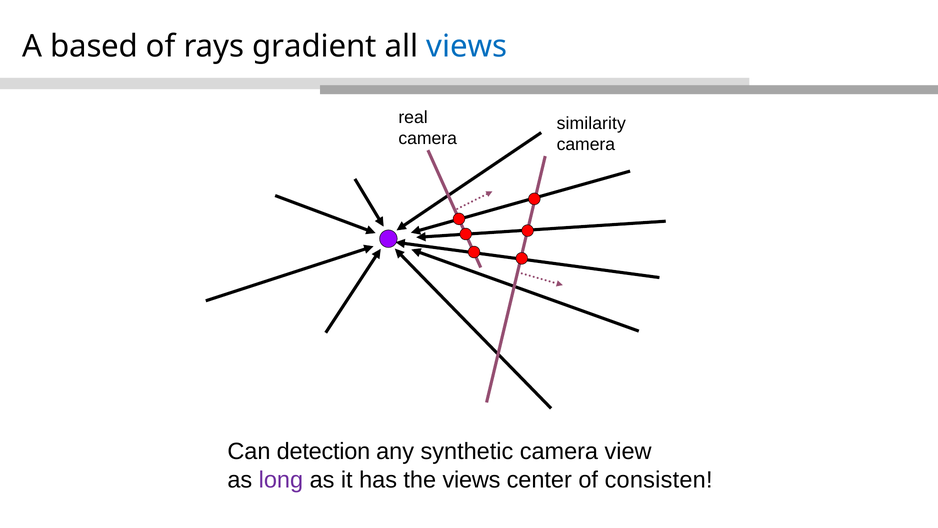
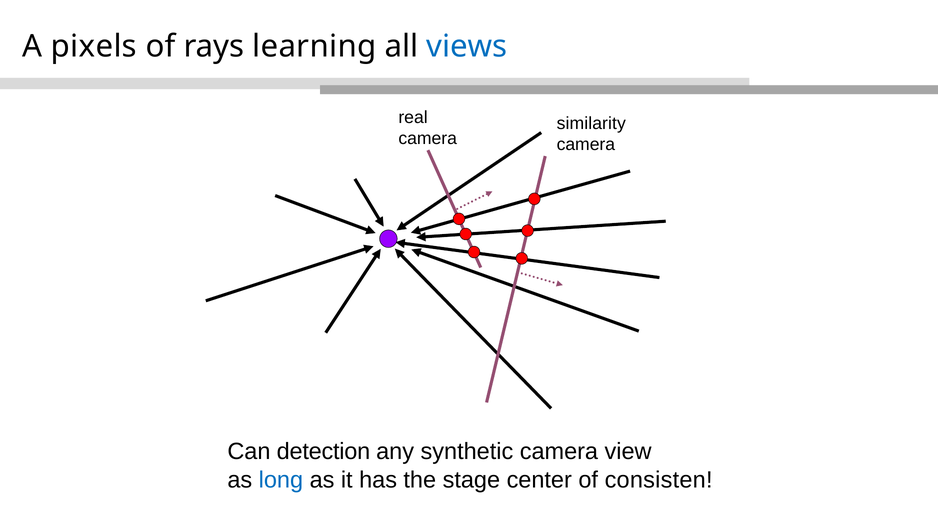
based: based -> pixels (94, 46)
gradient: gradient -> learning (314, 46)
long colour: purple -> blue (281, 479)
the views: views -> stage (471, 479)
